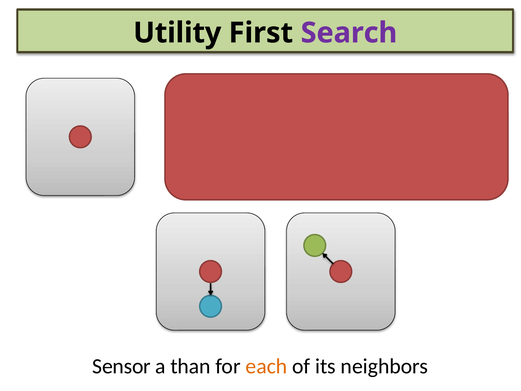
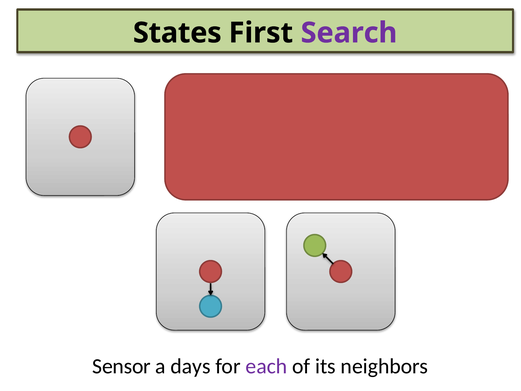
Utility: Utility -> States (177, 33)
than: than -> days (190, 366)
each colour: orange -> purple (266, 366)
